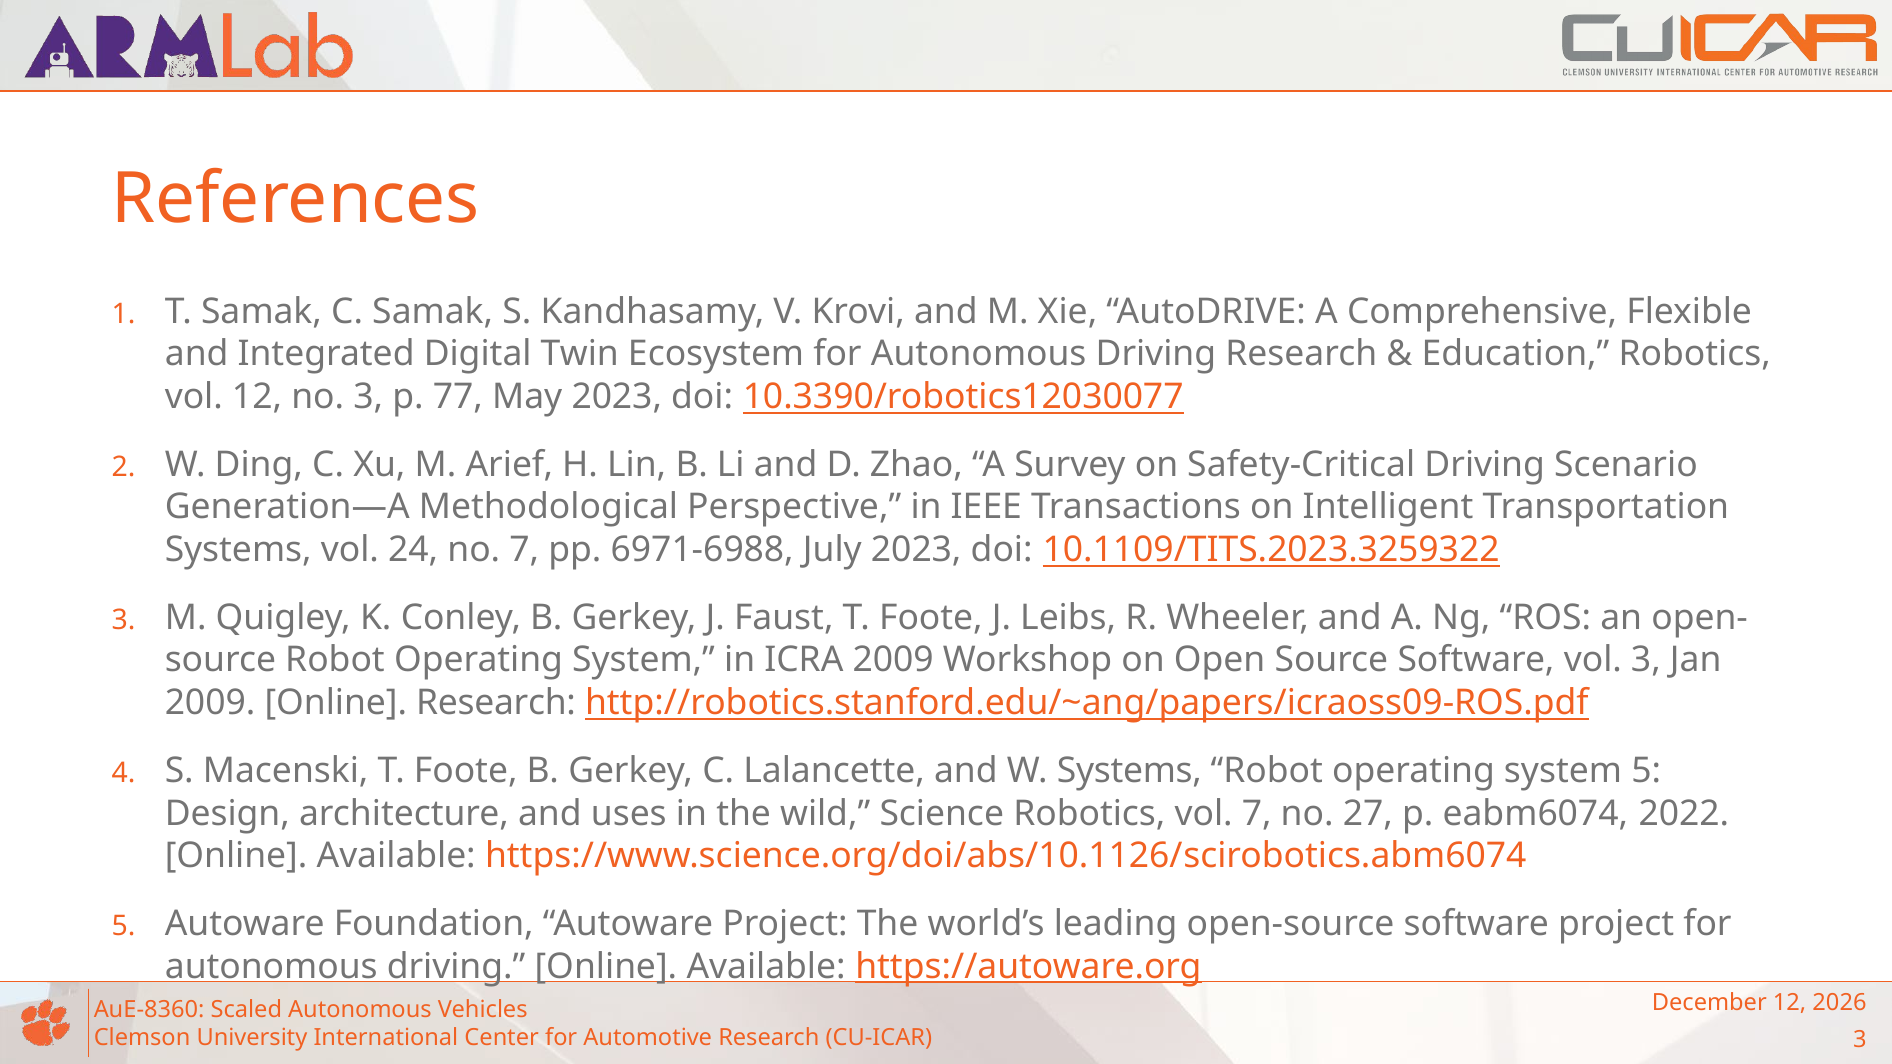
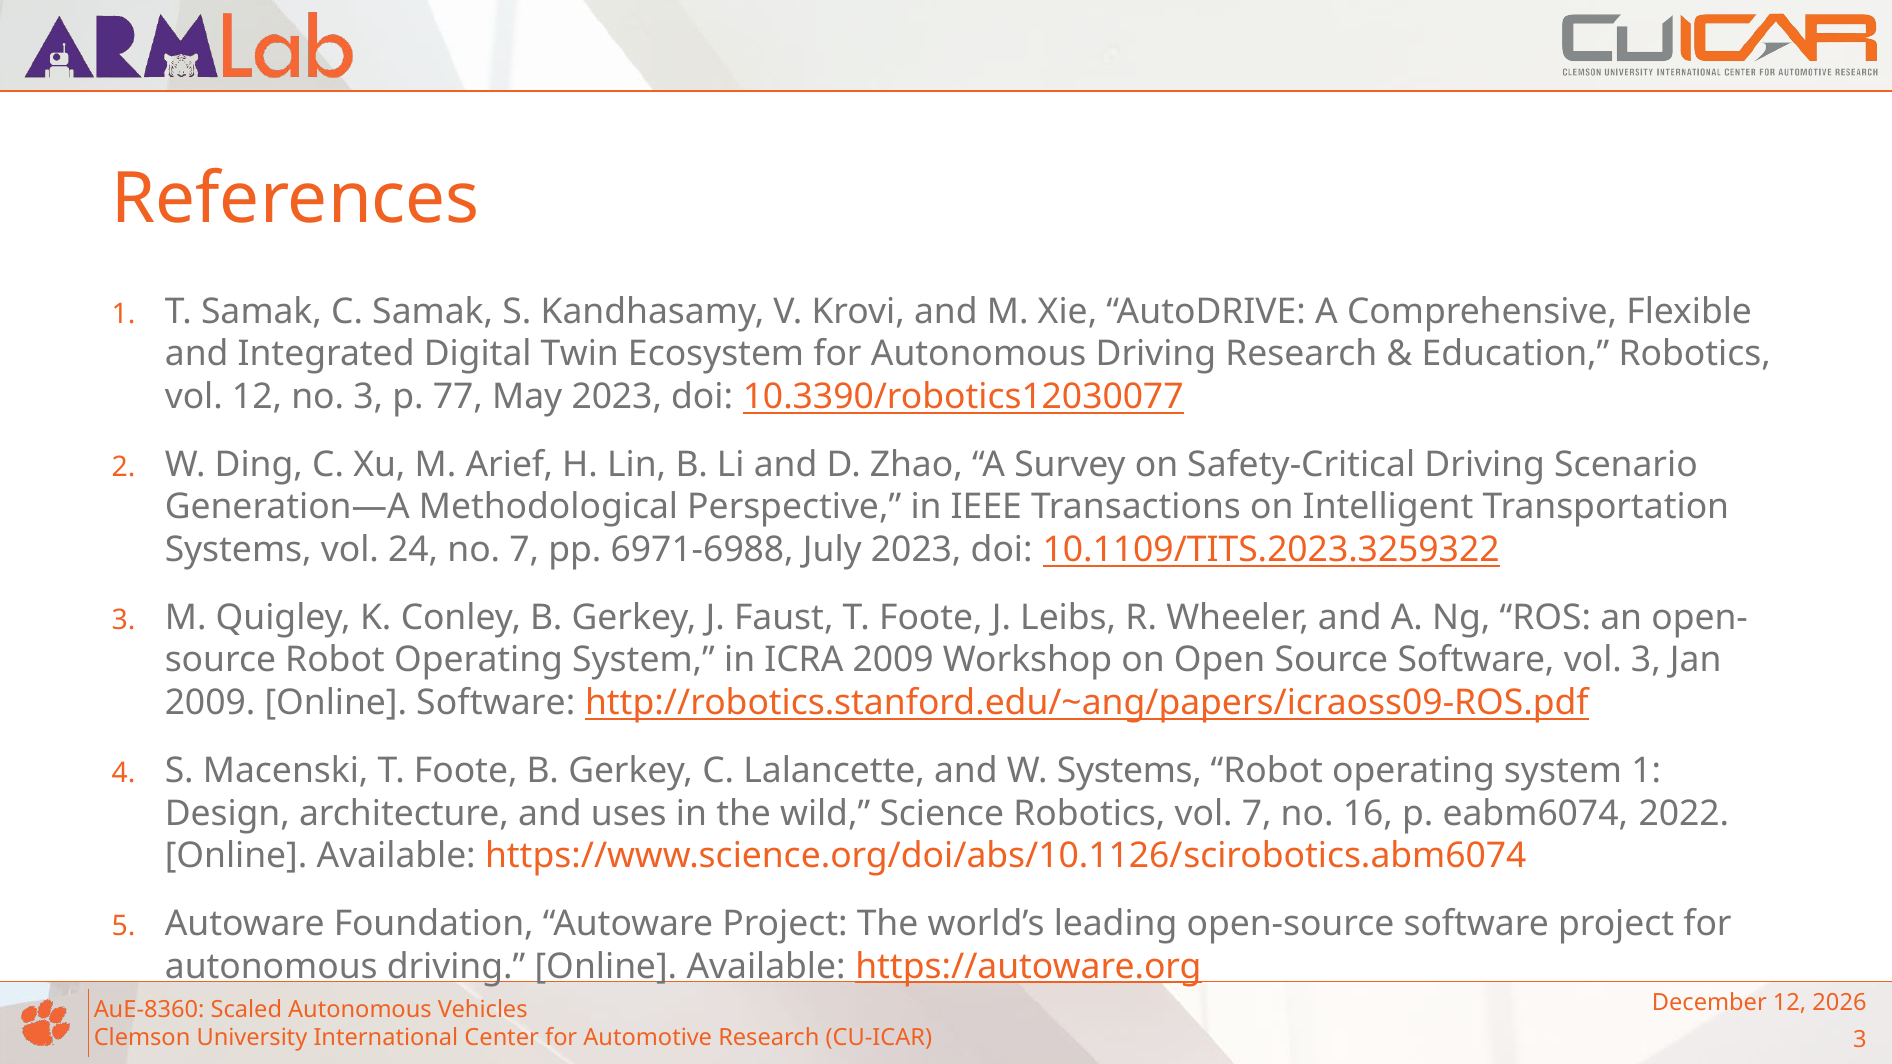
Online Research: Research -> Software (496, 703)
system 5: 5 -> 1 (1646, 771)
27: 27 -> 16 (1368, 814)
